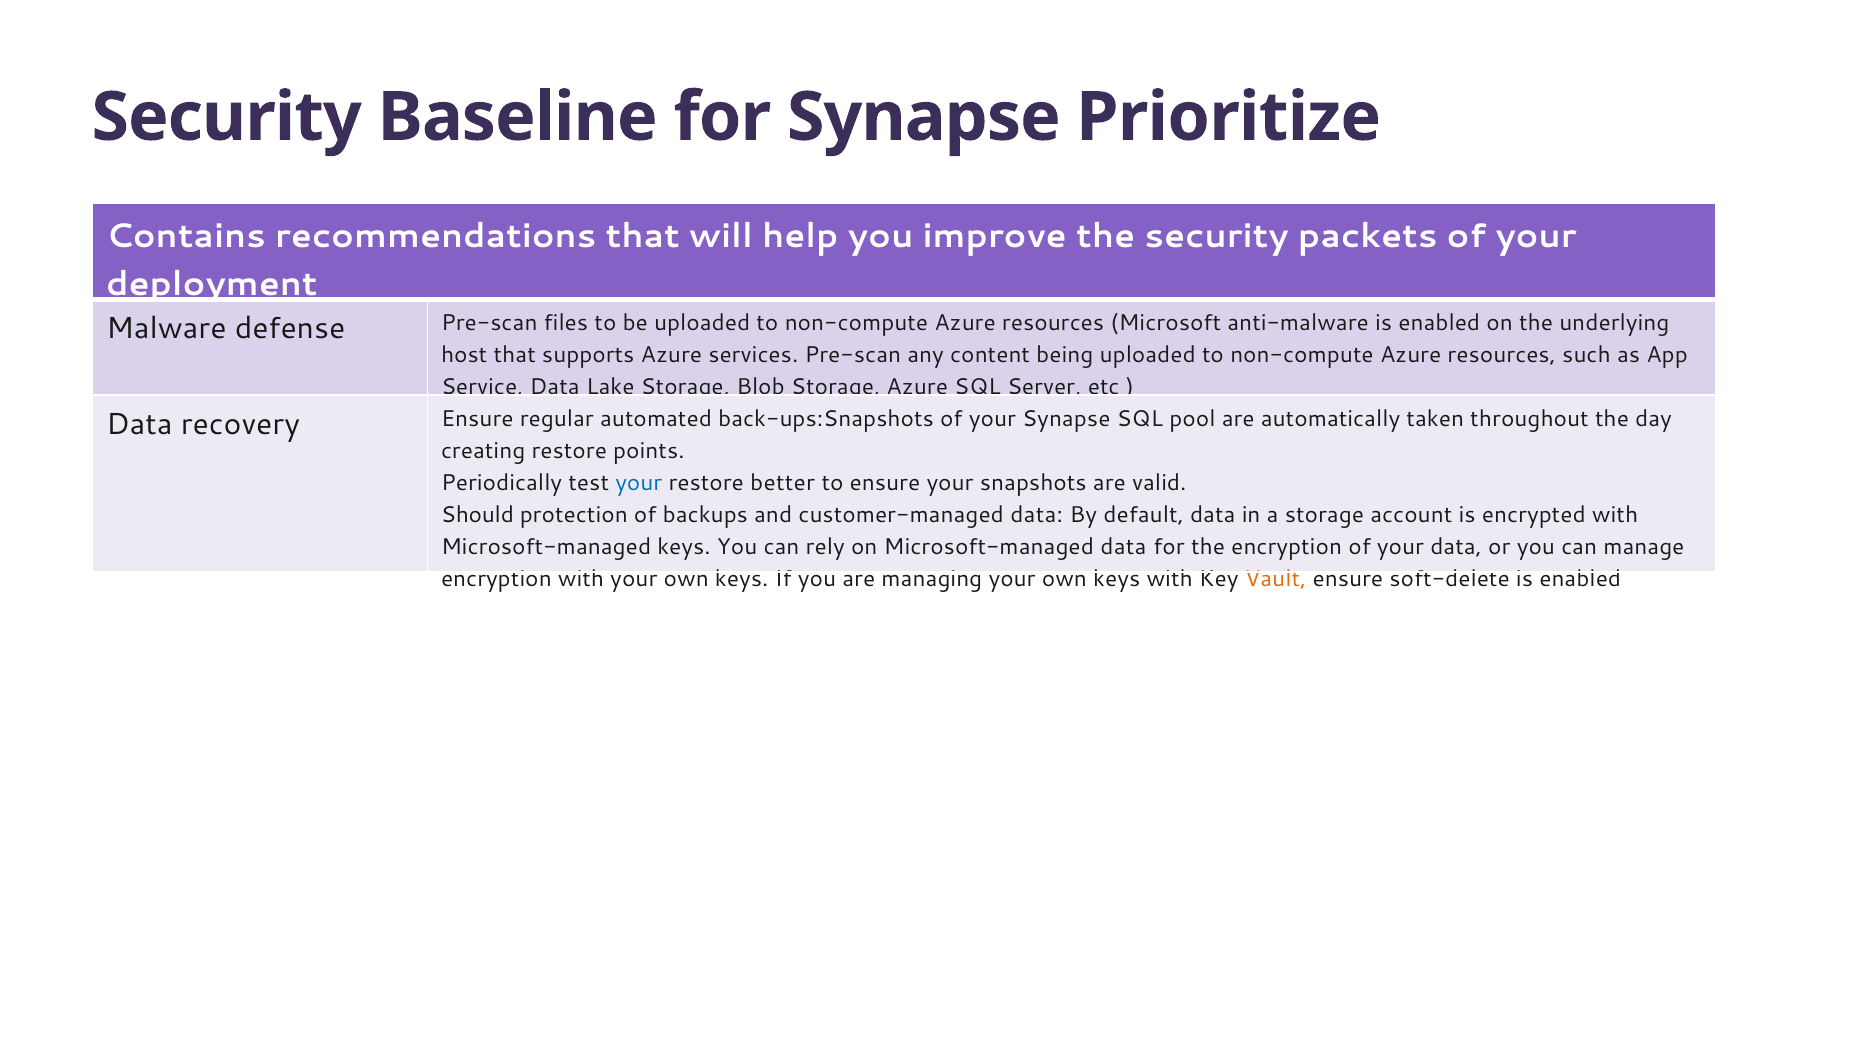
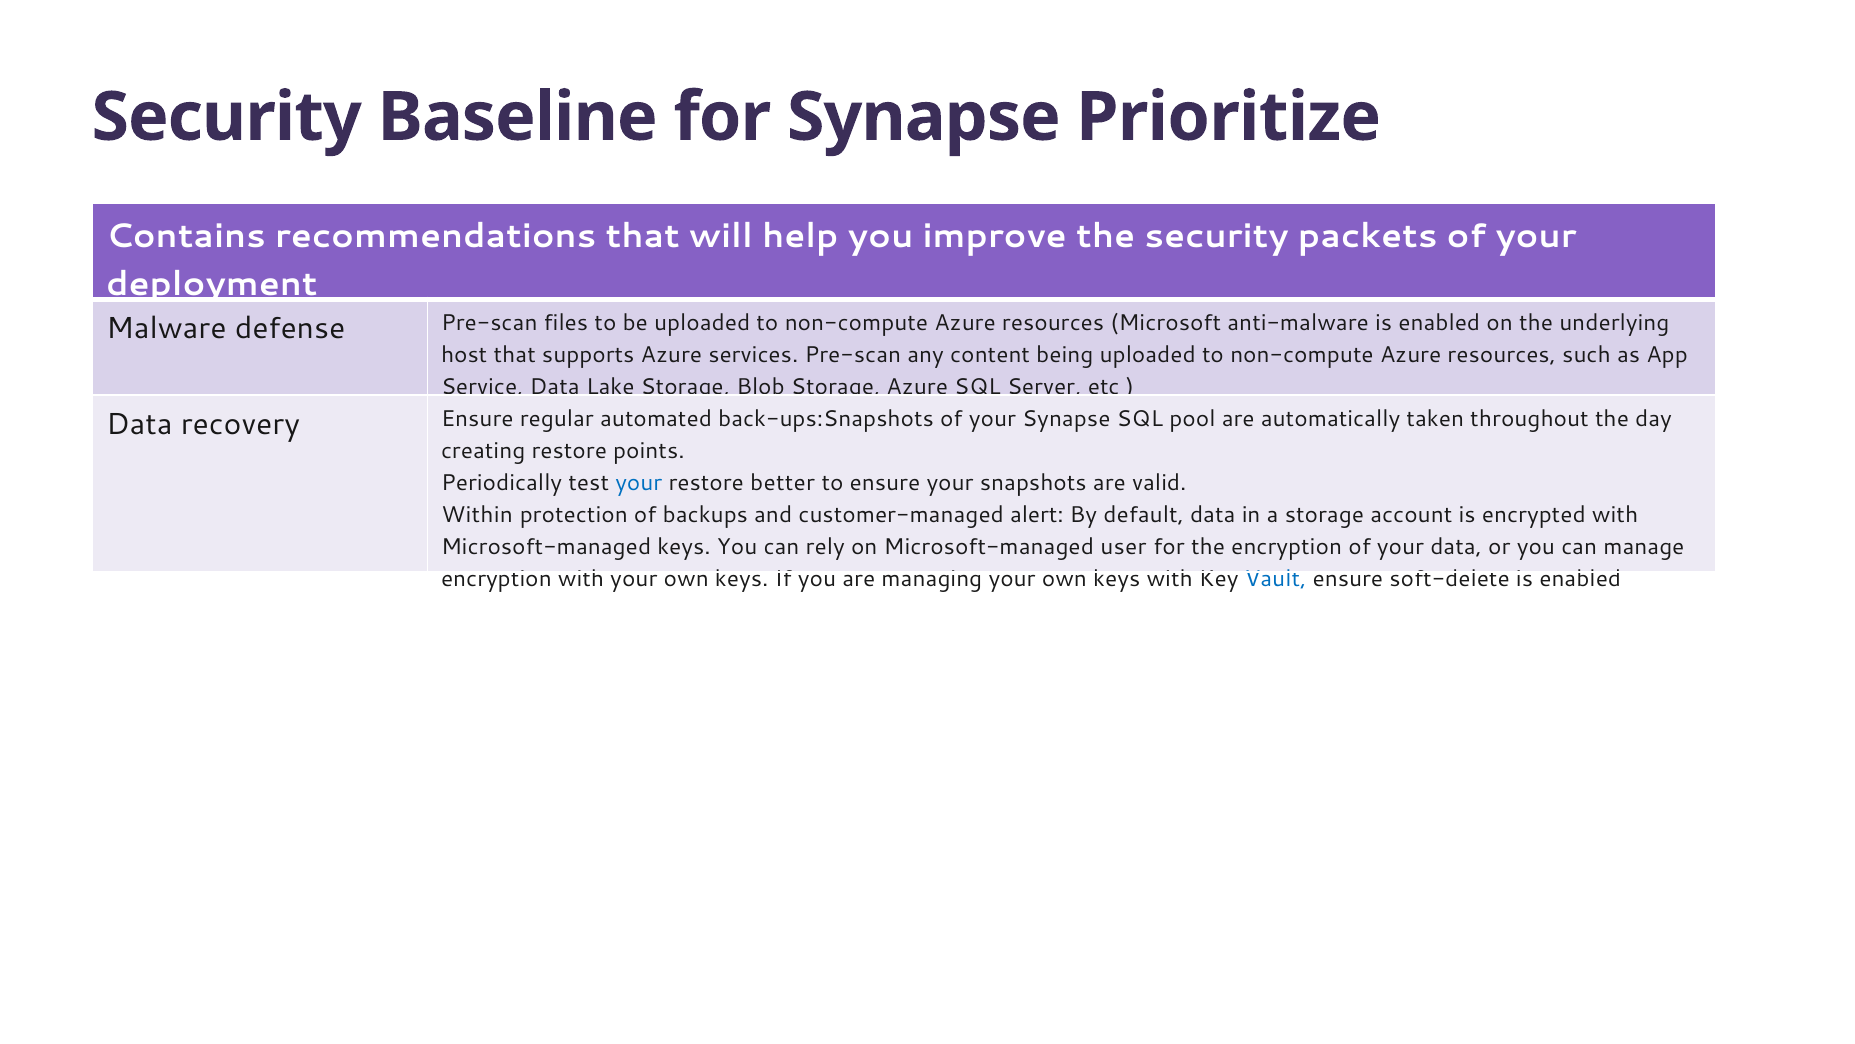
Should: Should -> Within (477, 515)
customer-managed data: data -> alert (1037, 515)
Microsoft-managed data: data -> user (1124, 547)
Vault colour: orange -> blue (1276, 579)
